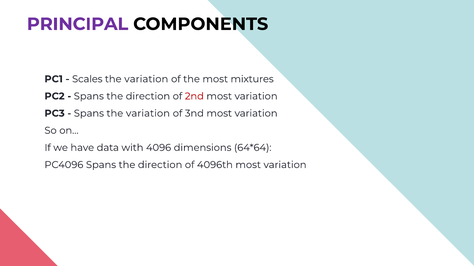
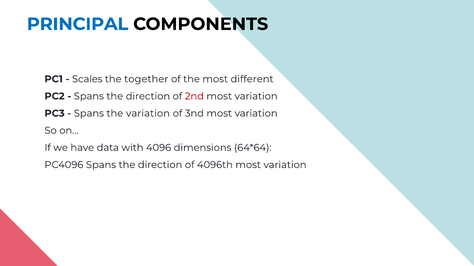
PRINCIPAL colour: purple -> blue (78, 24)
variation: variation -> together (146, 79)
mixtures: mixtures -> different (252, 79)
